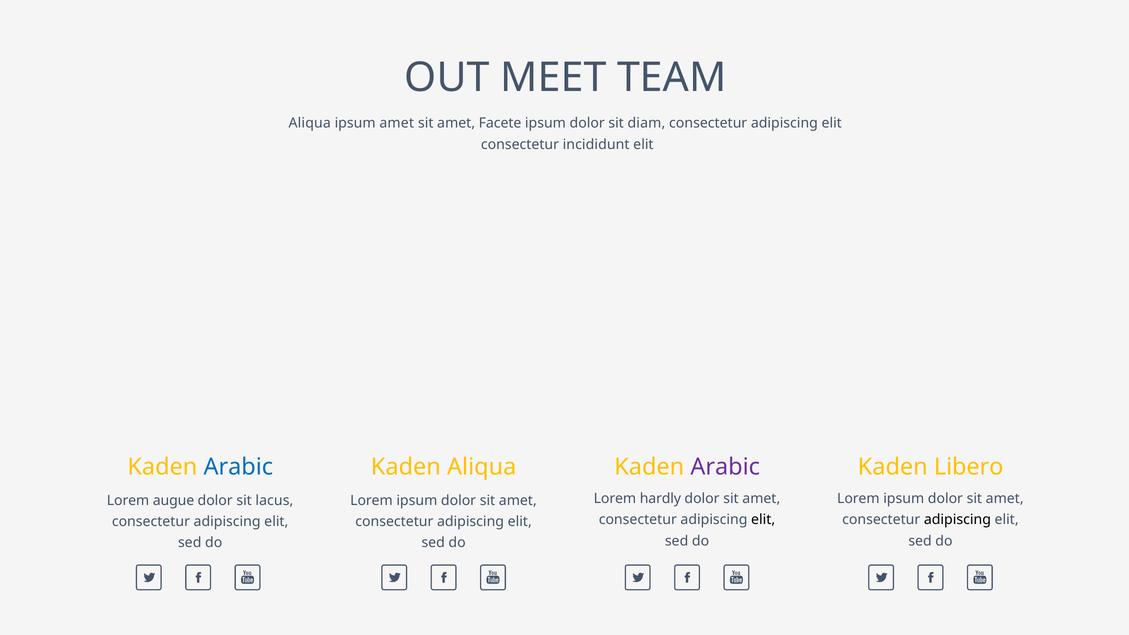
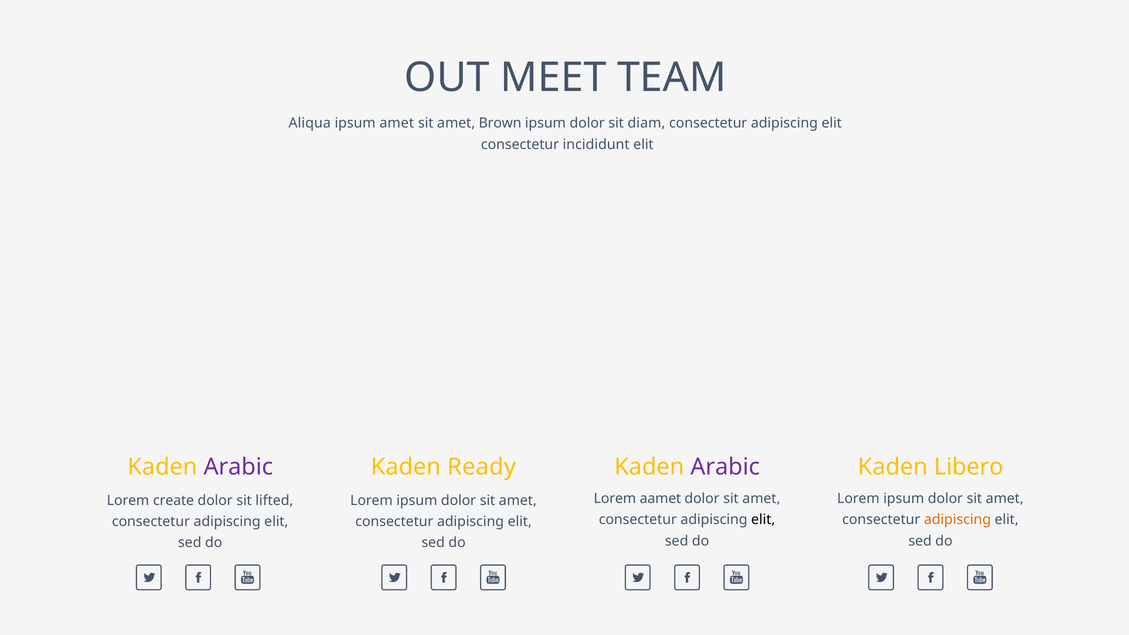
Facete: Facete -> Brown (500, 123)
Arabic colour: blue -> purple (238, 467)
Kaden Aliqua: Aliqua -> Ready (482, 467)
hardly: hardly -> aamet (660, 499)
augue: augue -> create (174, 500)
lacus: lacus -> lifted (274, 500)
adipiscing colour: black -> orange (957, 520)
